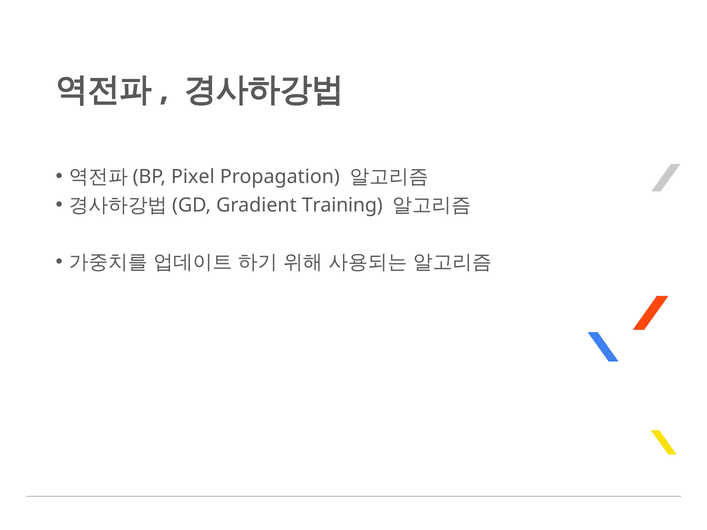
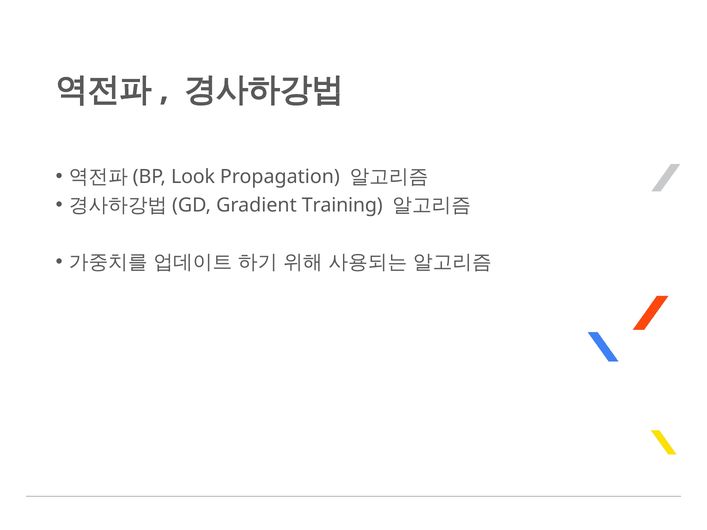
Pixel: Pixel -> Look (193, 177)
